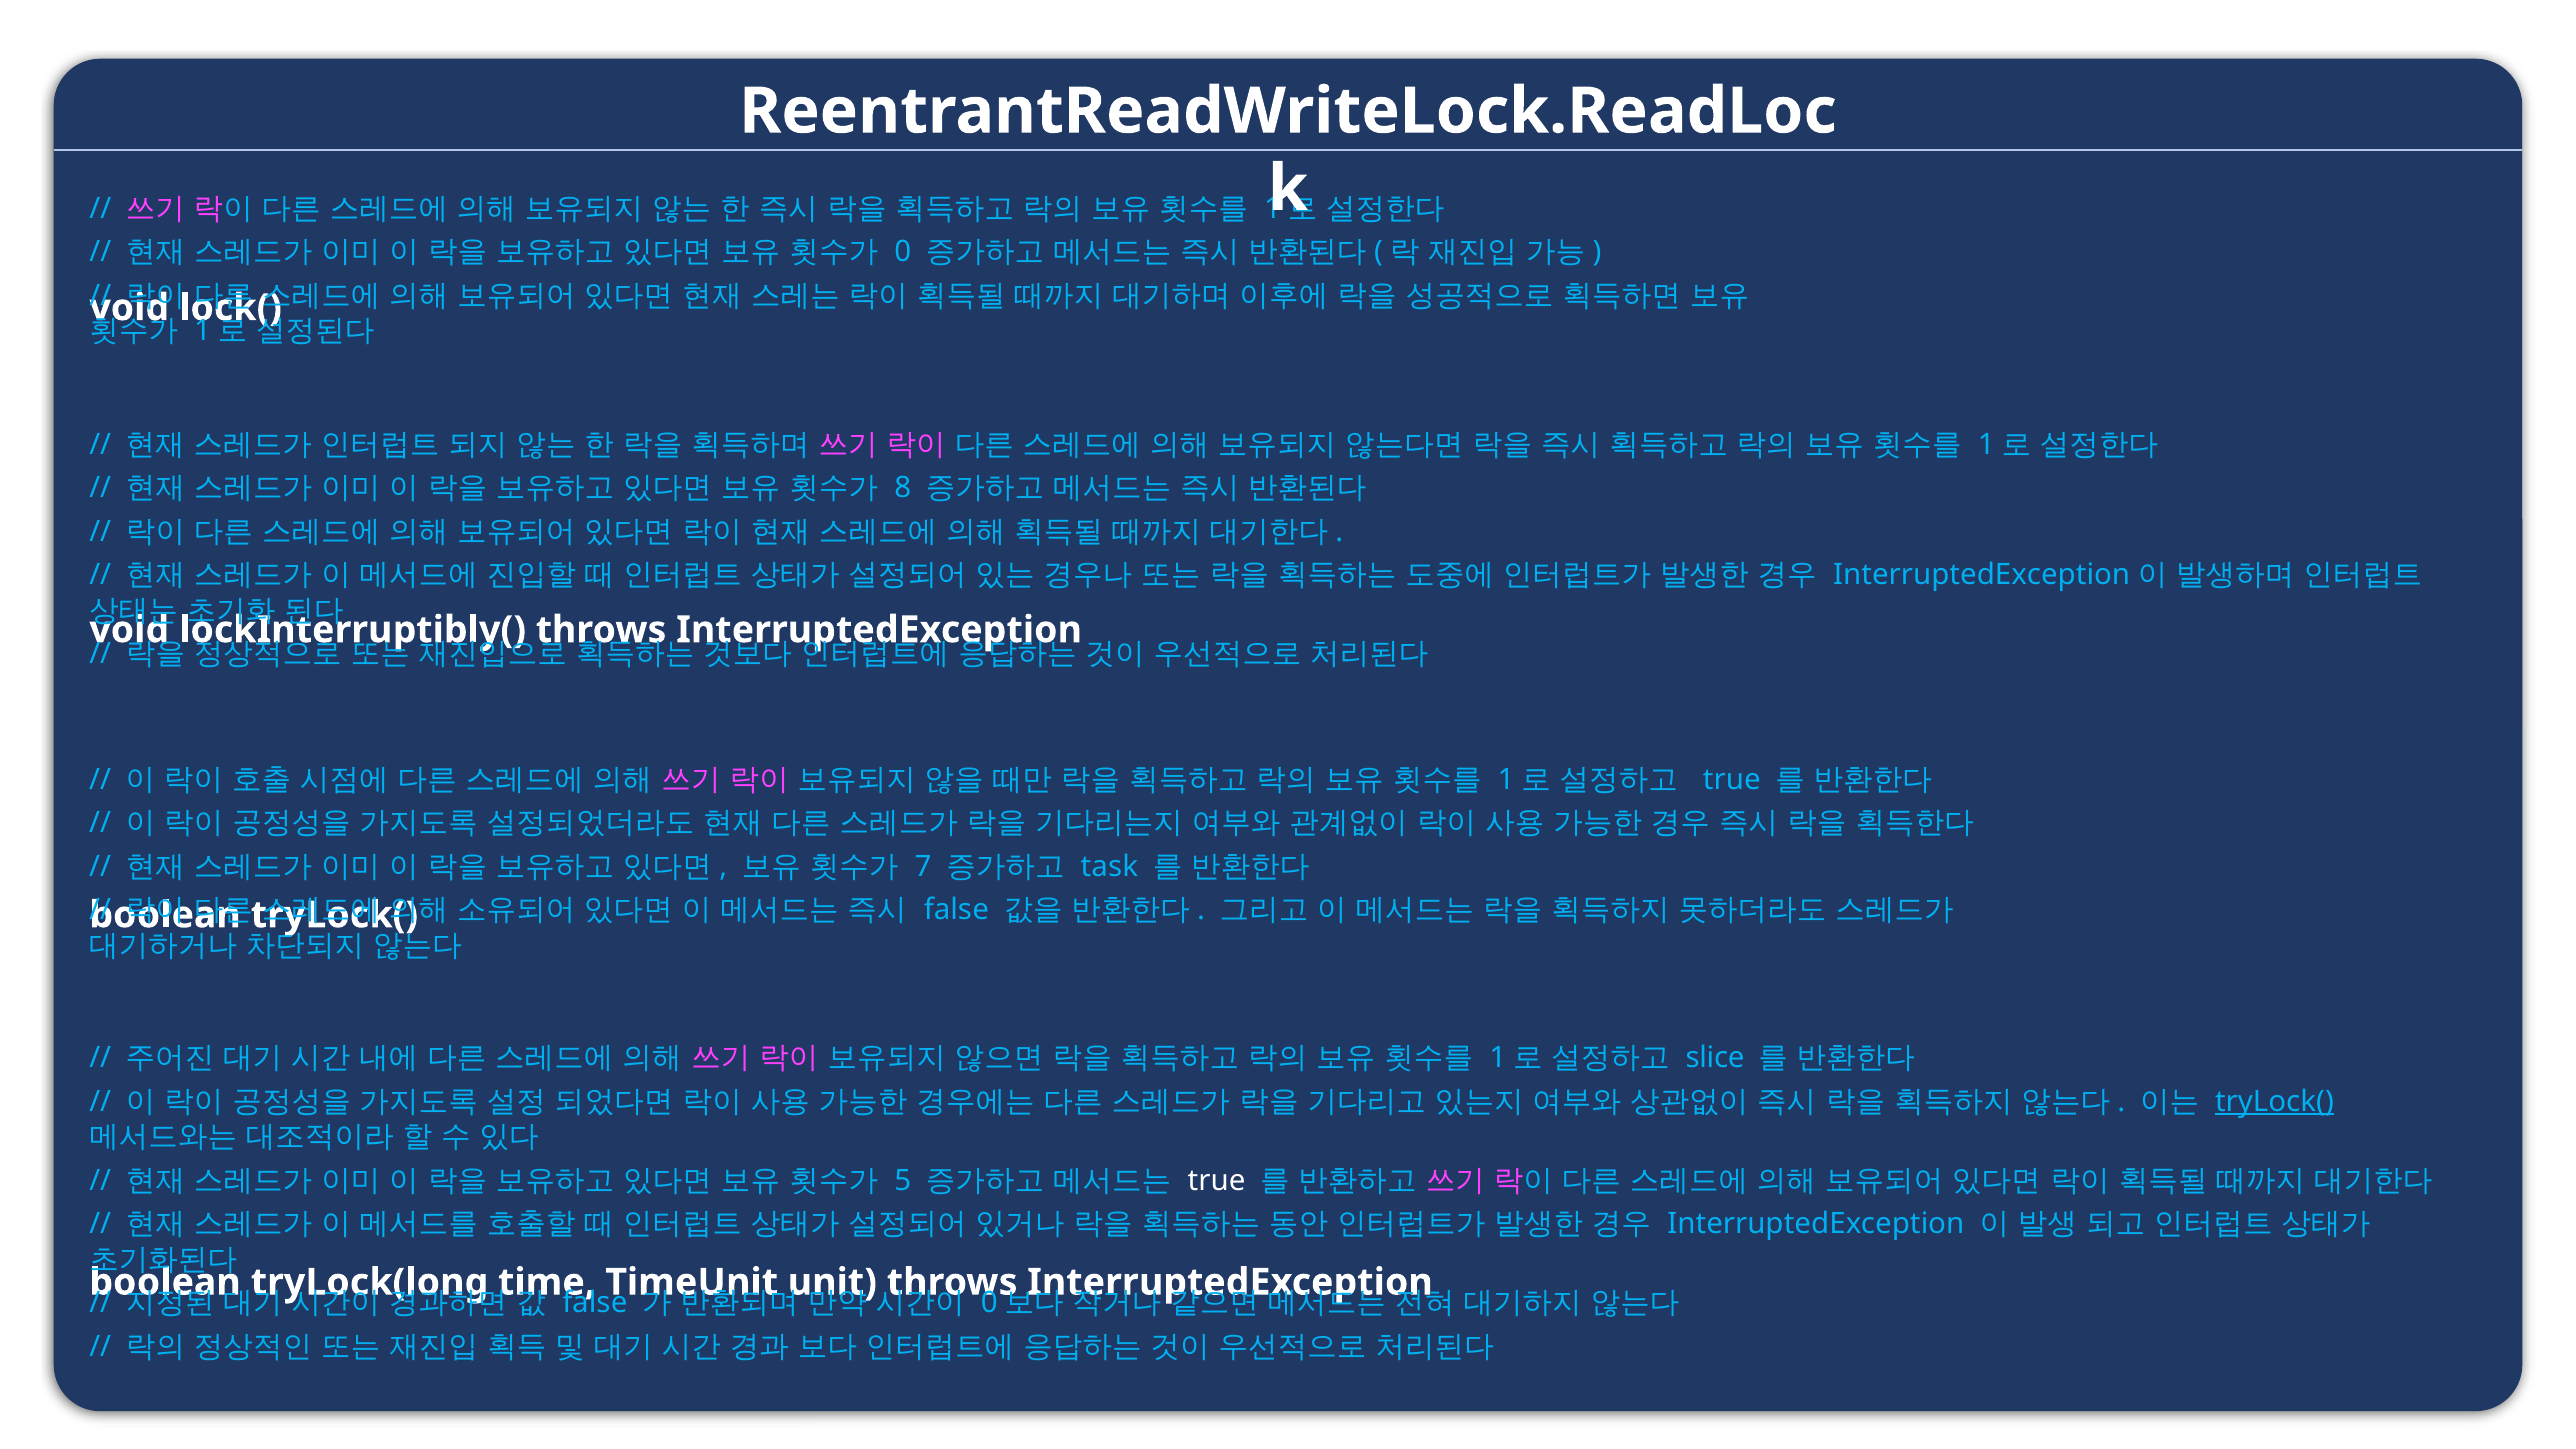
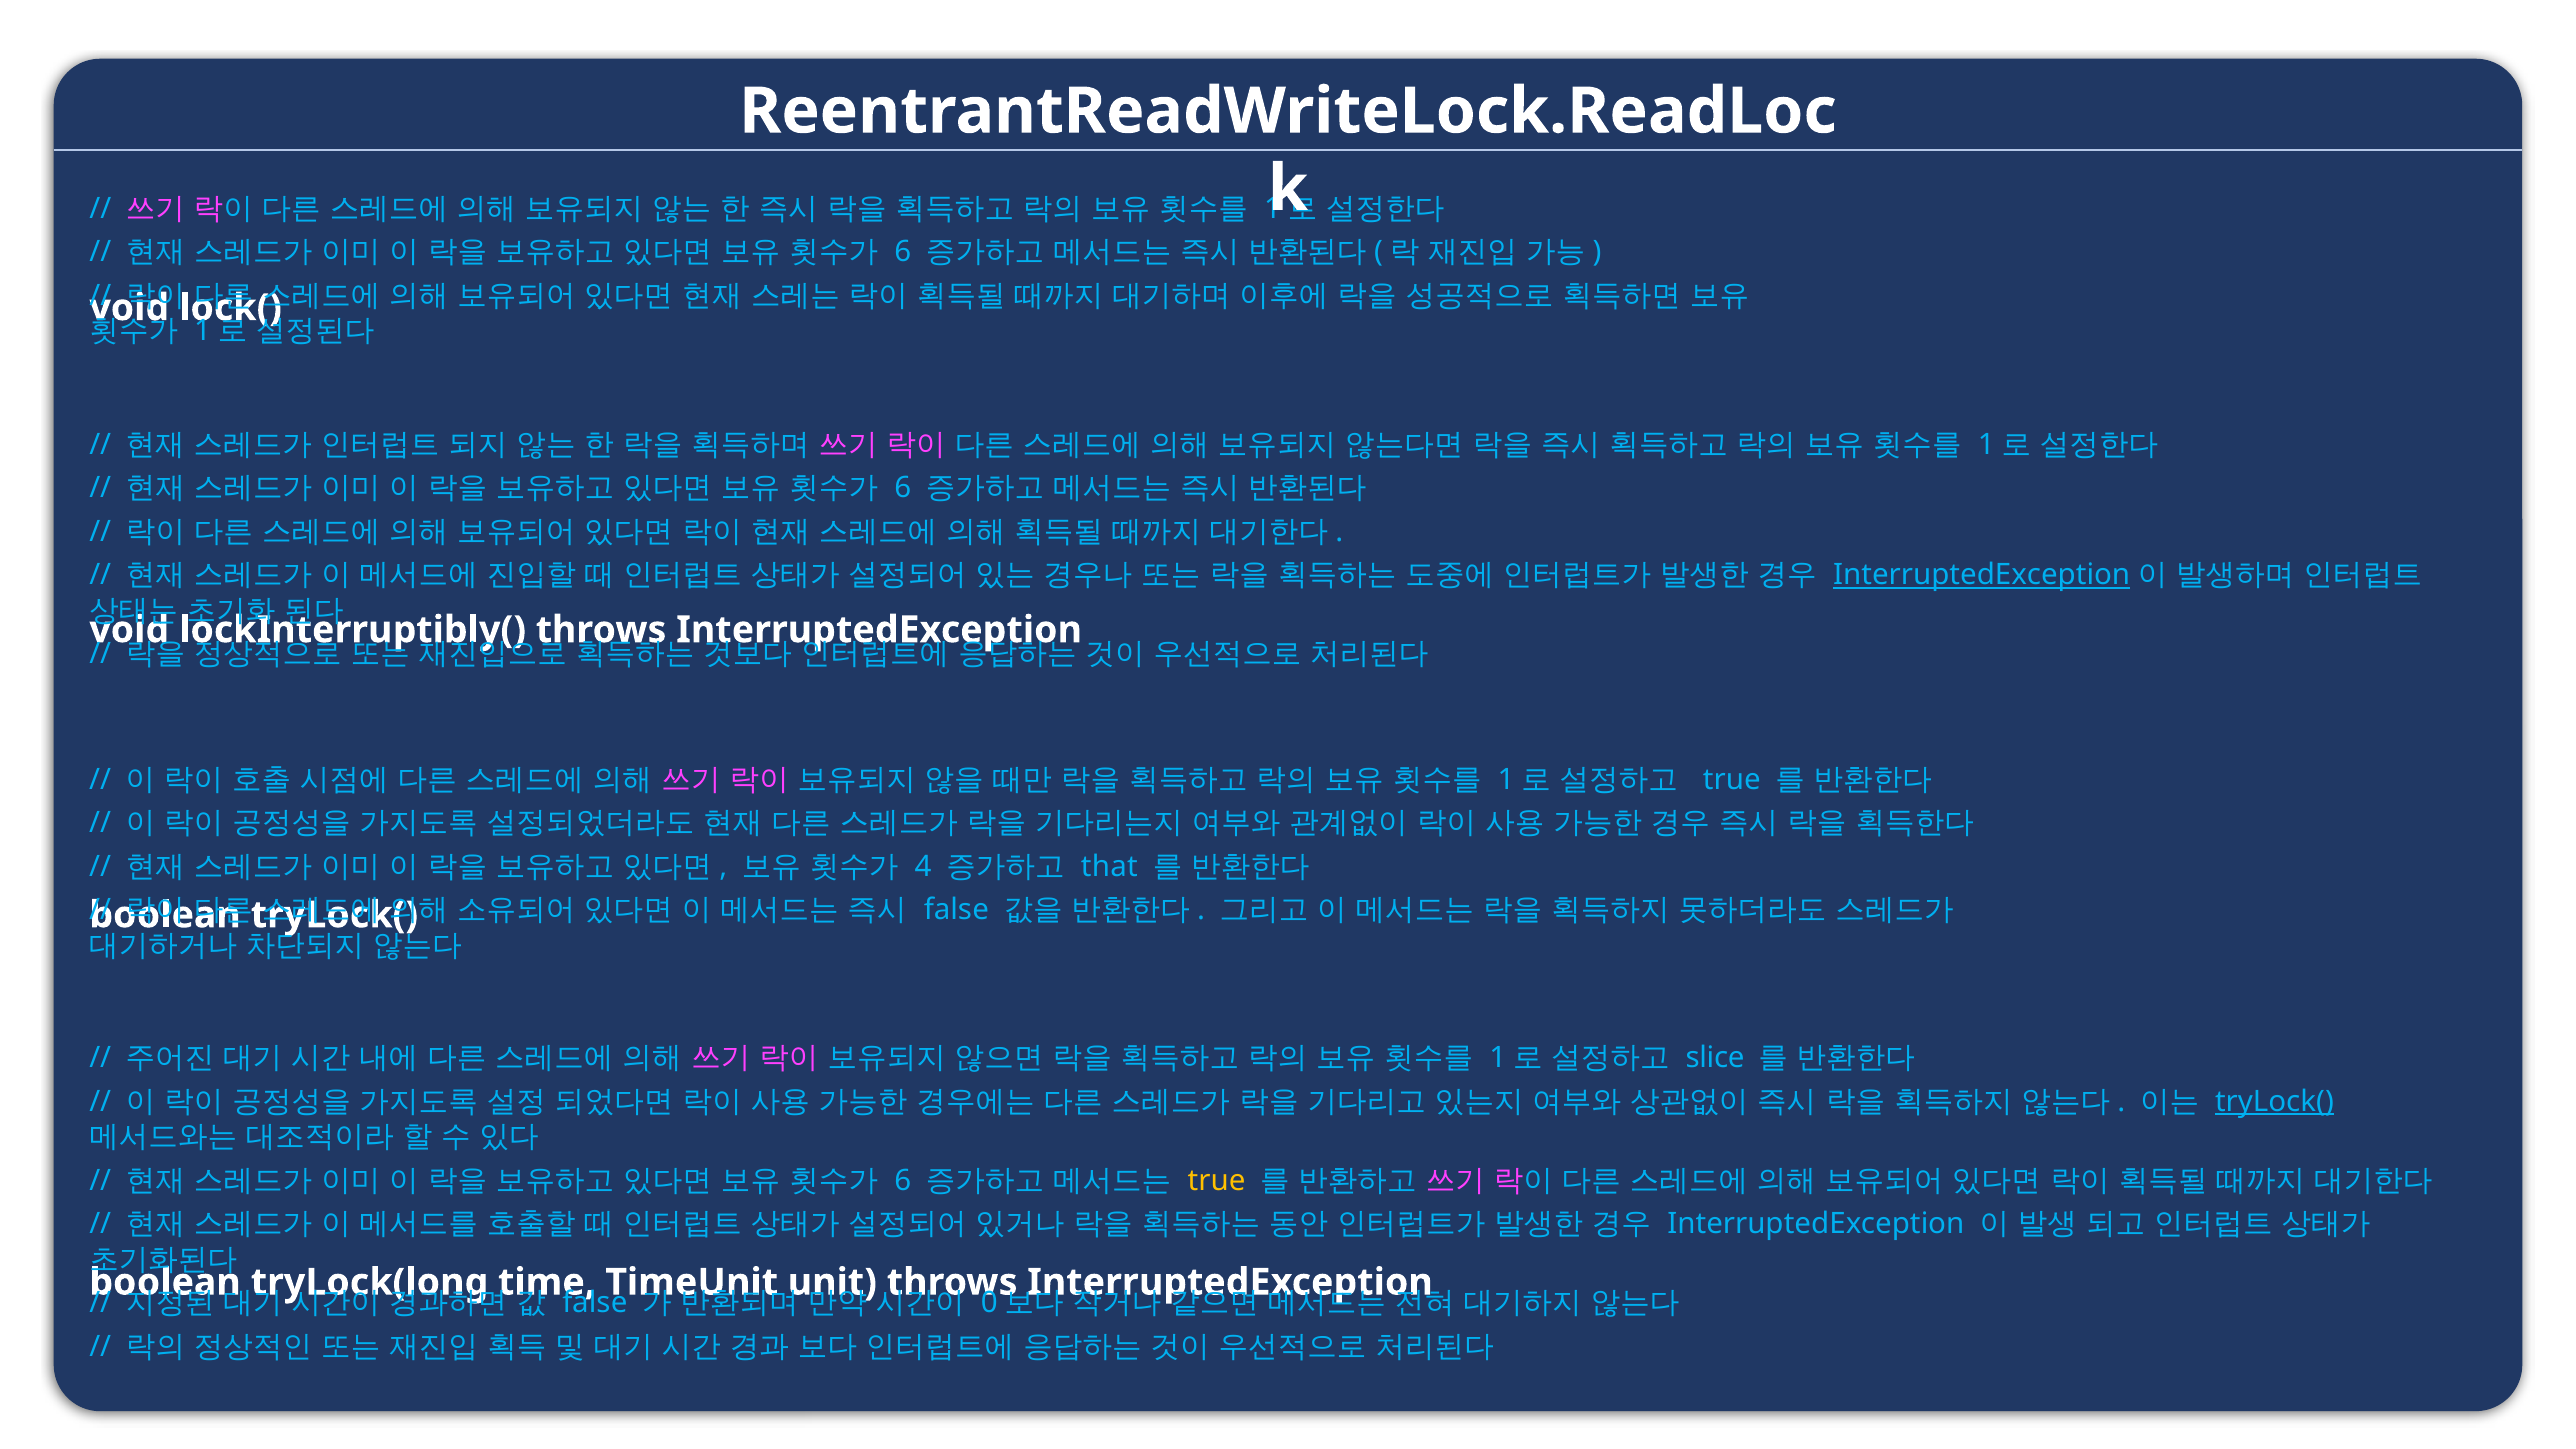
0: 0 -> 6 (903, 252)
8: 8 -> 6 (903, 488)
InterruptedException underline: none -> present (1982, 575)
7: 7 -> 4 (923, 866)
task: task -> that (1109, 866)
5: 5 -> 6 (903, 1180)
true colour: white -> yellow (1217, 1180)
